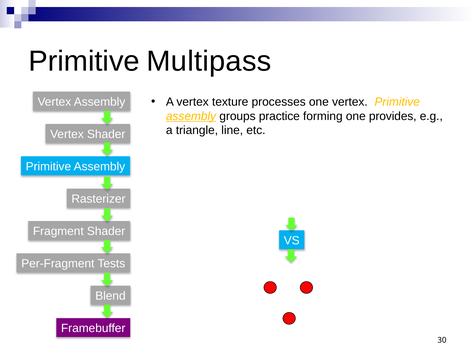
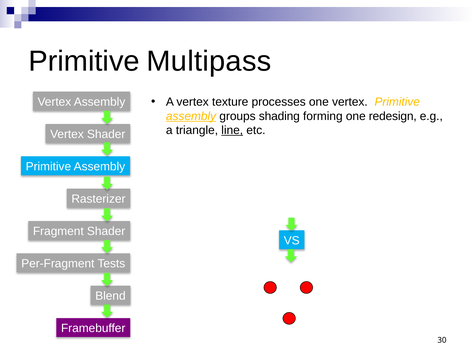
practice: practice -> shading (279, 116)
provides: provides -> redesign (393, 116)
line underline: none -> present (232, 130)
